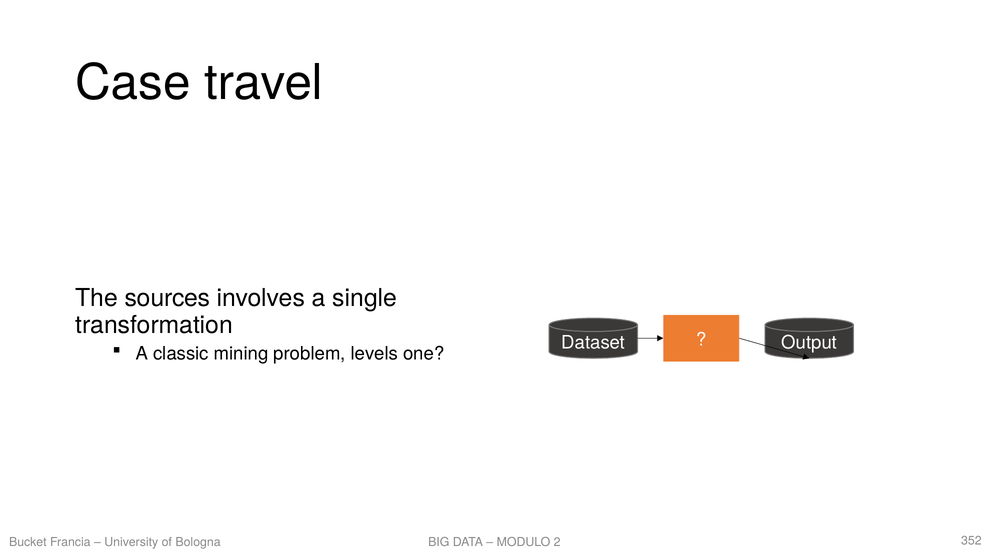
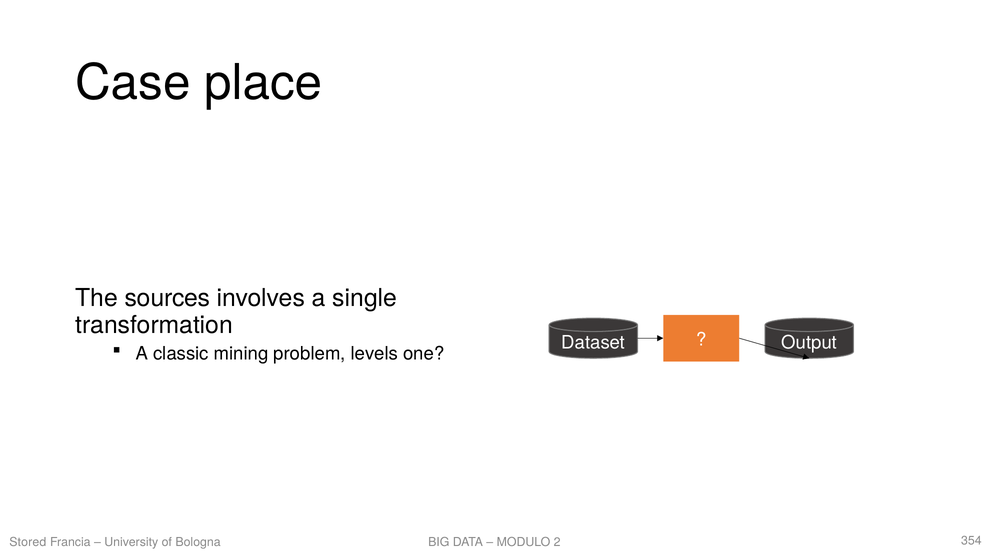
travel: travel -> place (263, 83)
Bucket: Bucket -> Stored (28, 542)
352: 352 -> 354 (971, 541)
